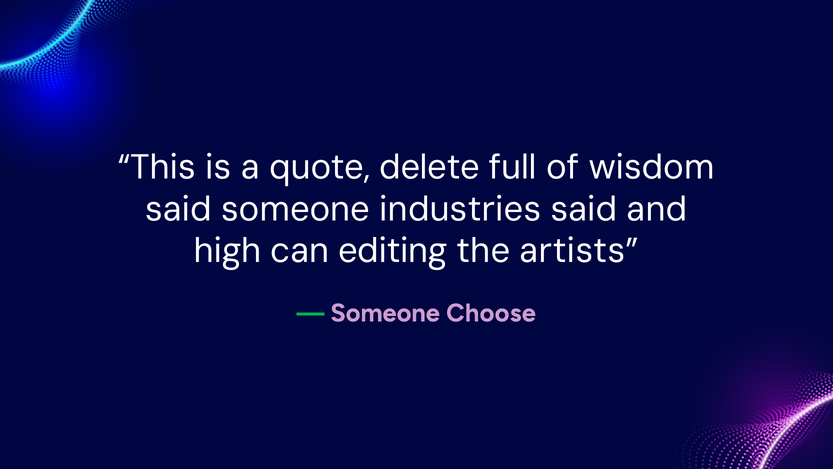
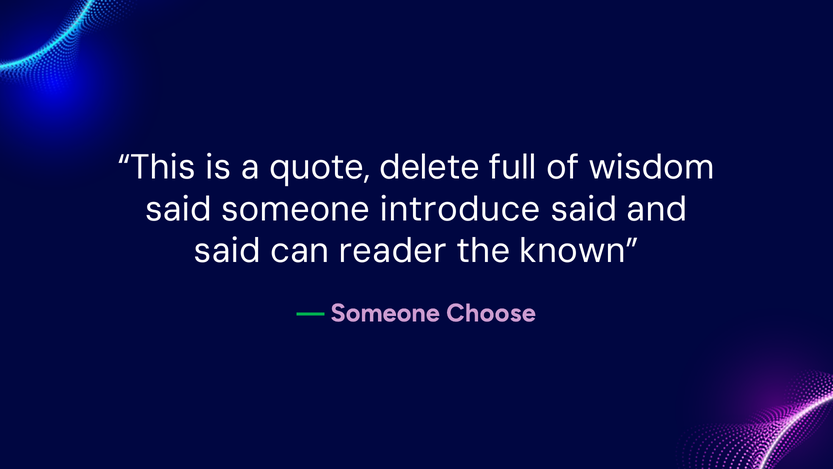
industries: industries -> introduce (460, 209)
high: high -> said (227, 251)
editing: editing -> reader (393, 251)
artists: artists -> known (579, 251)
